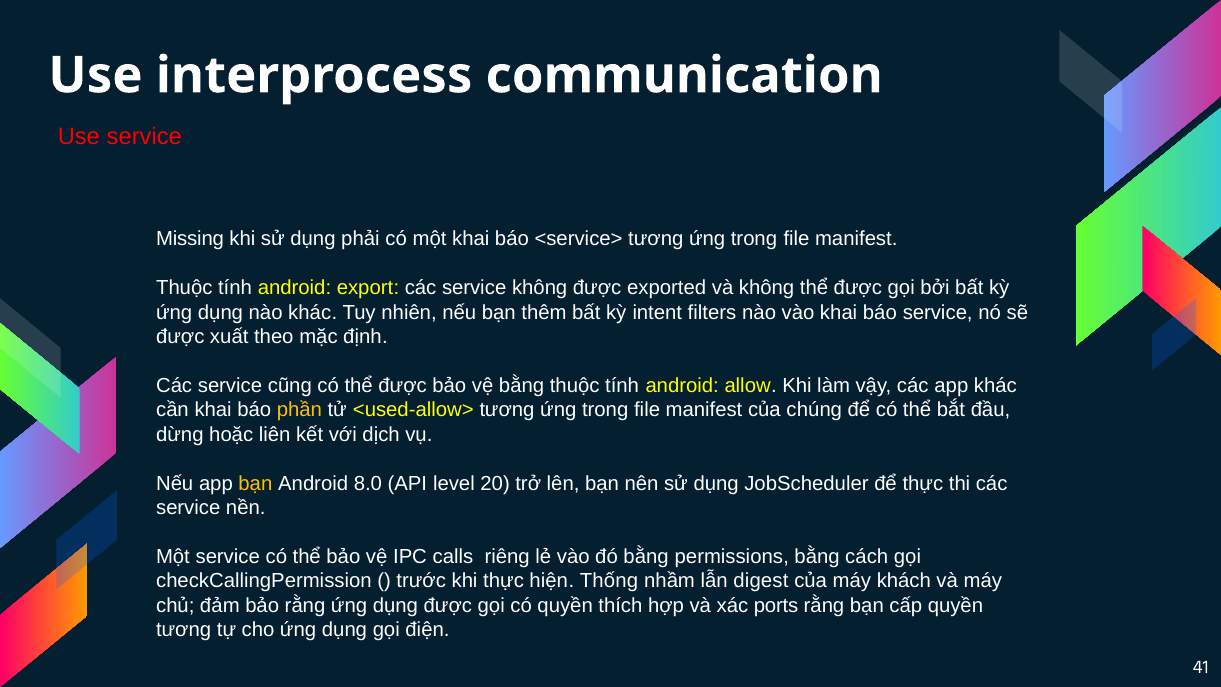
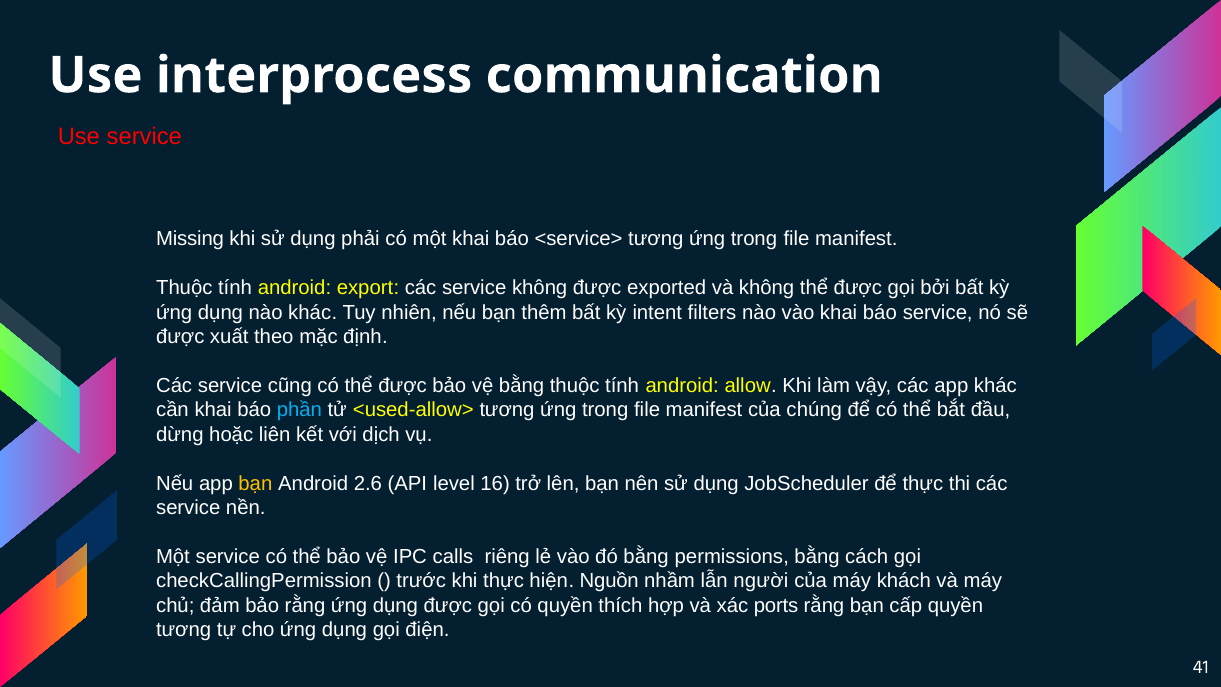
phần colour: yellow -> light blue (299, 410)
8.0: 8.0 -> 2.6 (368, 483)
20: 20 -> 16 (495, 483)
Thống: Thống -> Nguồn (609, 581)
digest: digest -> người (761, 581)
